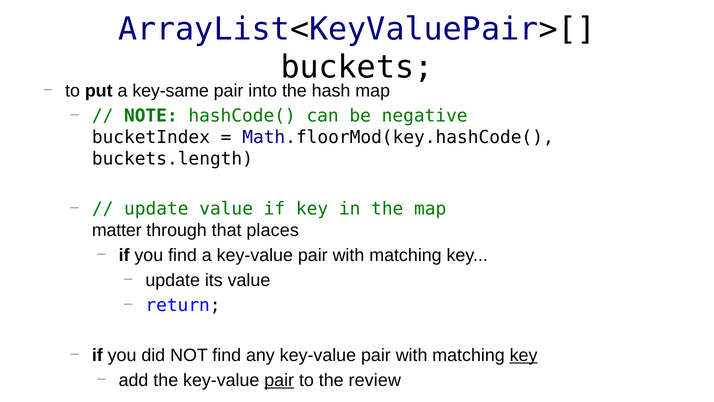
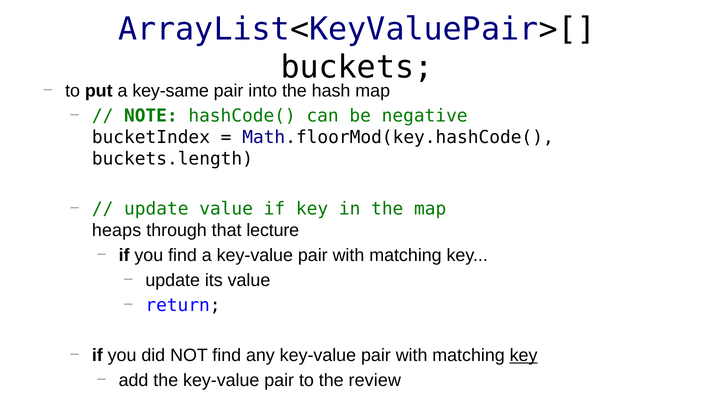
matter: matter -> heaps (117, 230)
places: places -> lecture (273, 230)
pair underline: present -> none (279, 380)
